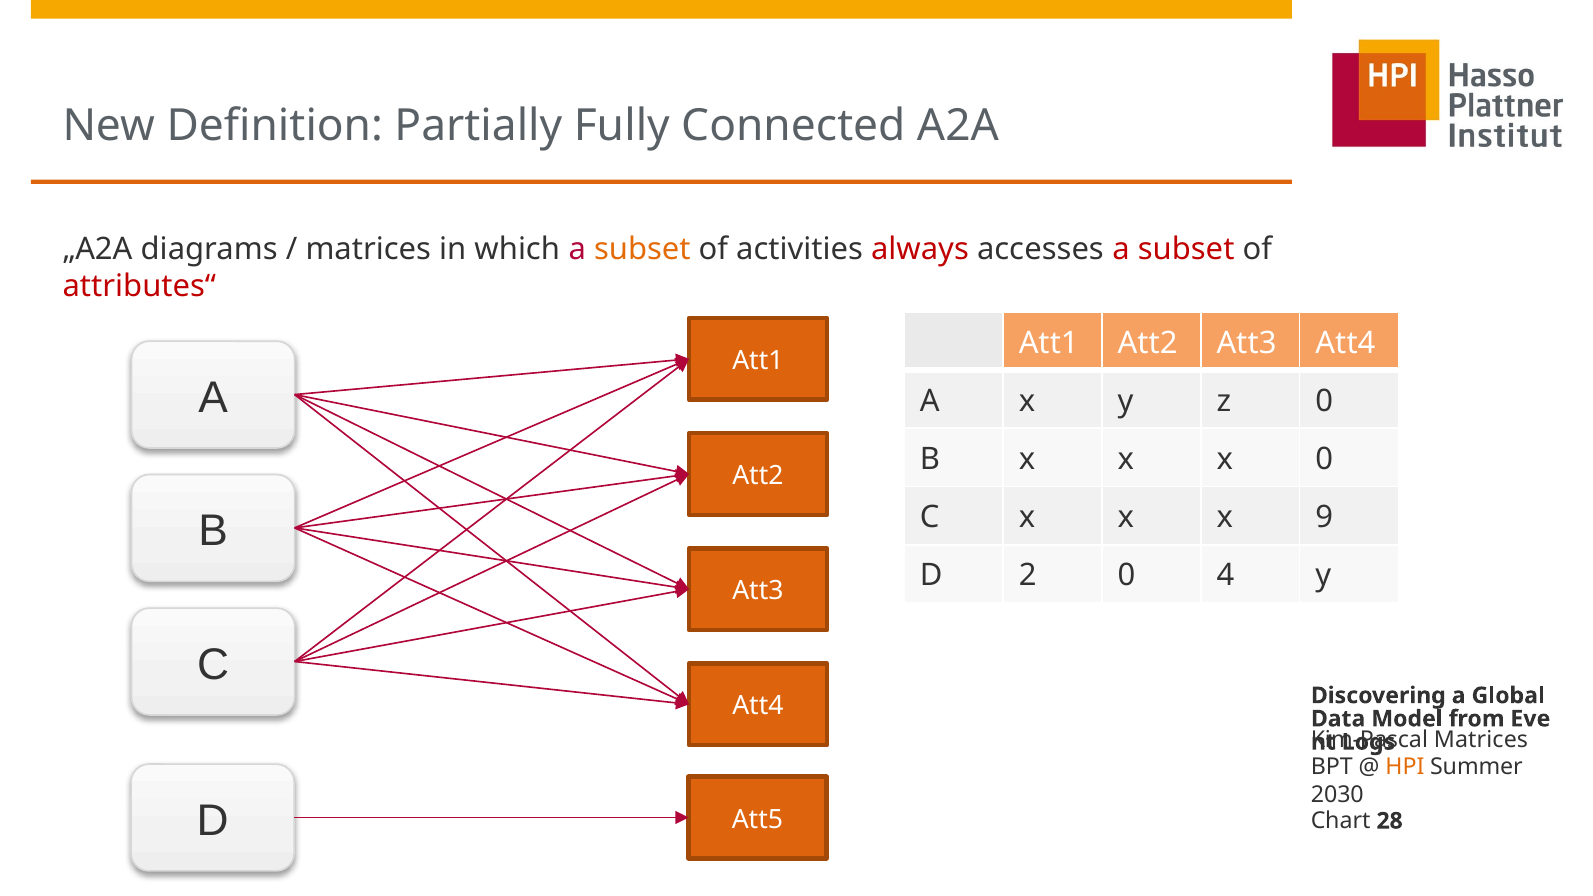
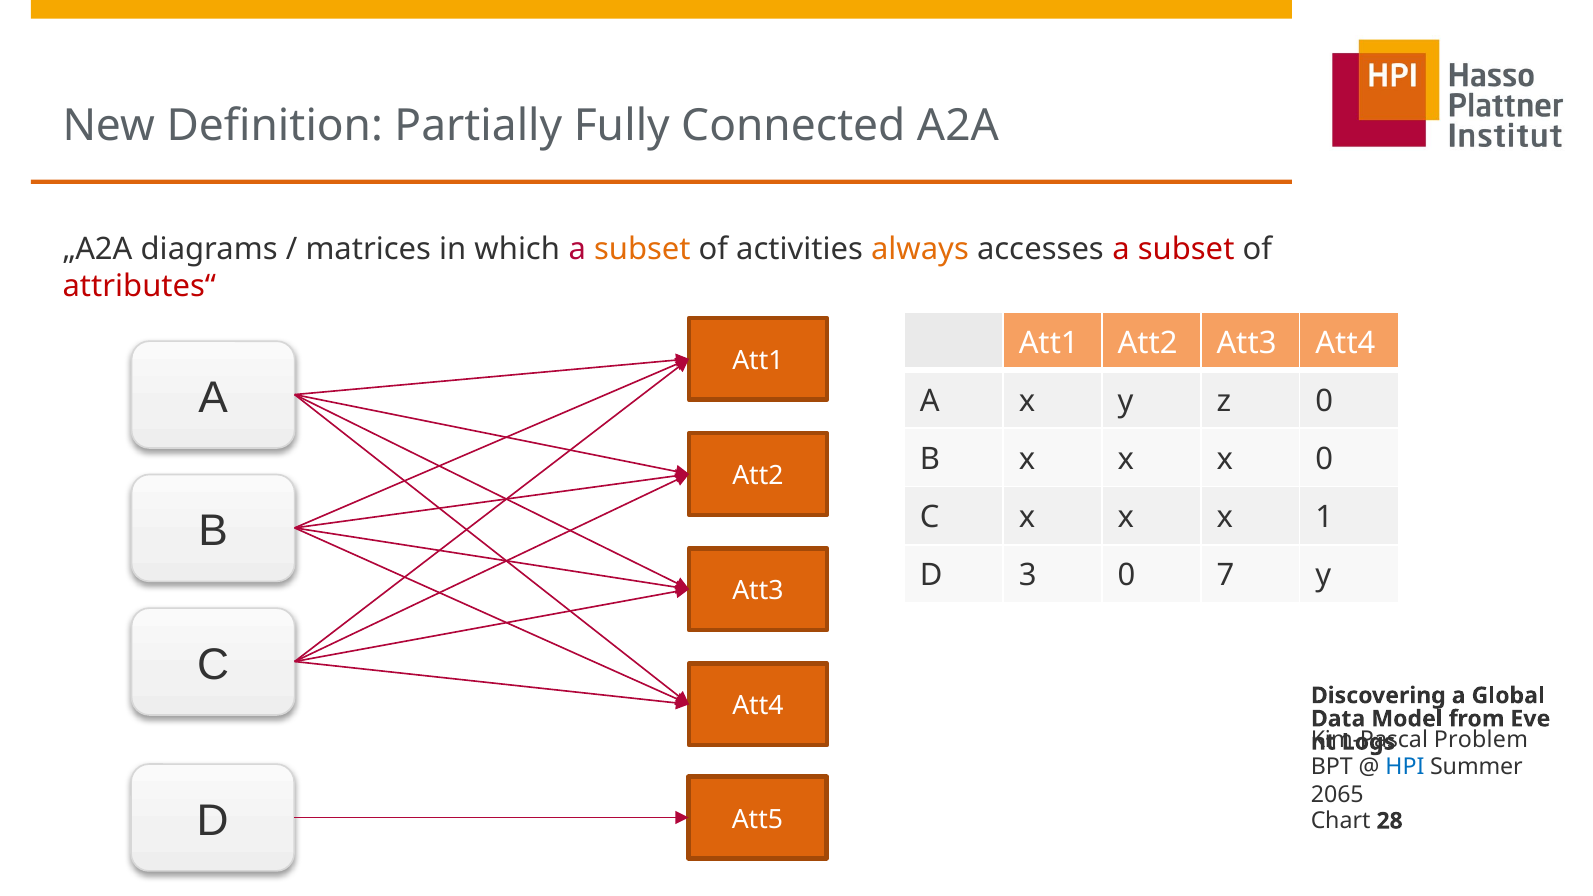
always colour: red -> orange (920, 249)
9: 9 -> 1 (1324, 517)
2: 2 -> 3 (1028, 576)
4: 4 -> 7 (1225, 576)
Matrices: Matrices -> Problem (1481, 740)
HPI colour: orange -> blue (1405, 767)
2030: 2030 -> 2065 (1337, 795)
